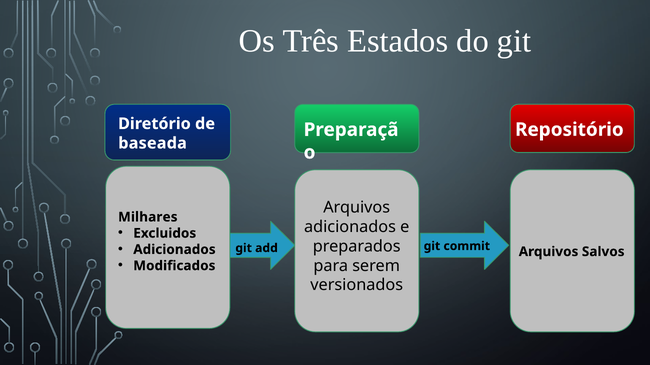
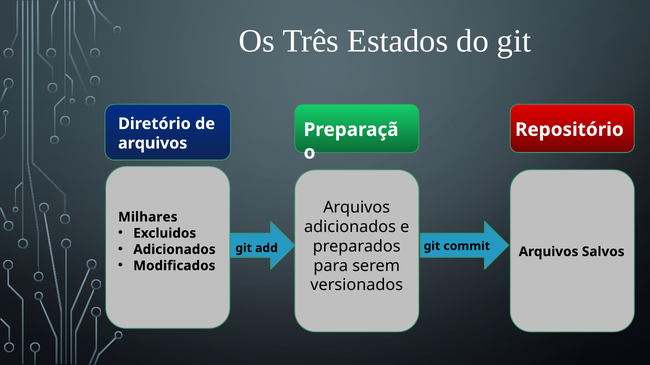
baseada: baseada -> arquivos (153, 143)
